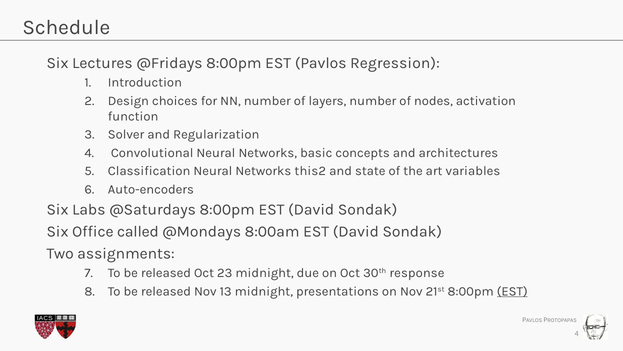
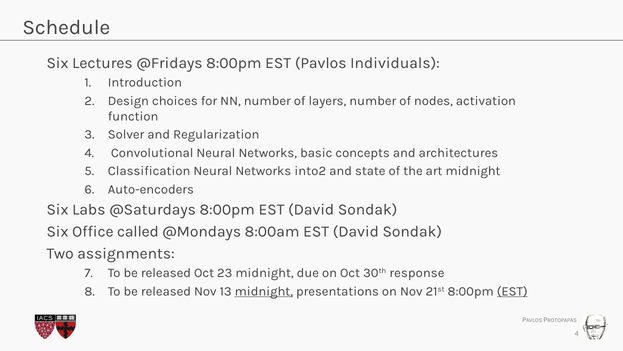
Regression: Regression -> Individuals (395, 63)
this2: this2 -> into2 (310, 171)
art variables: variables -> midnight (473, 171)
midnight underline: none -> present (264, 291)
